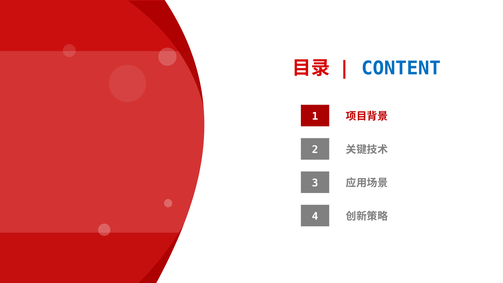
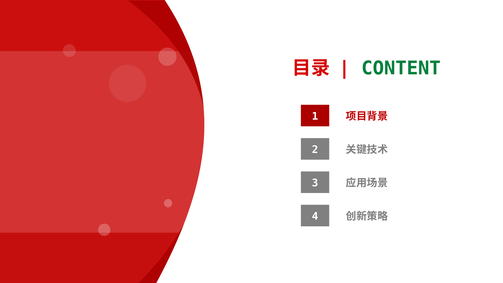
CONTENT colour: blue -> green (401, 68)
